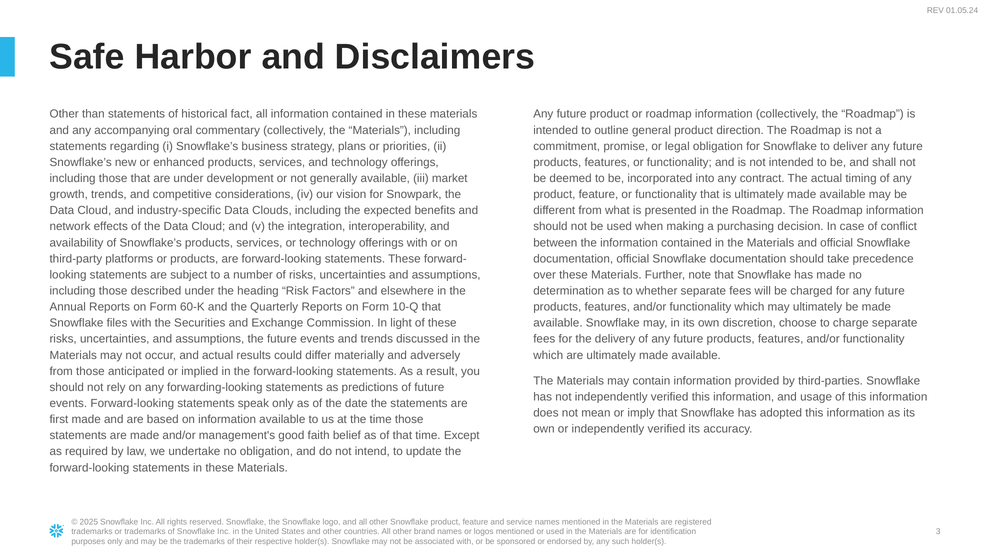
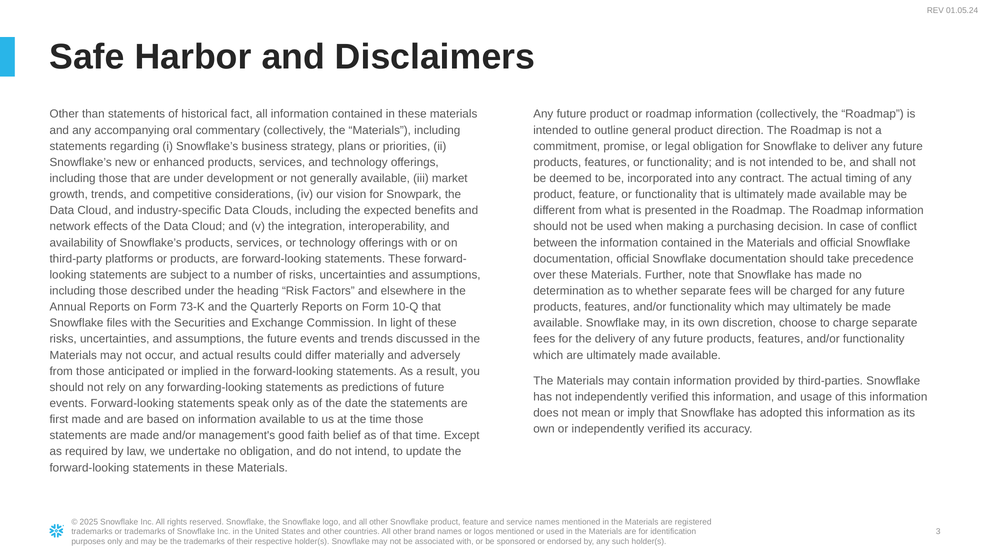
60-K: 60-K -> 73-K (192, 307)
